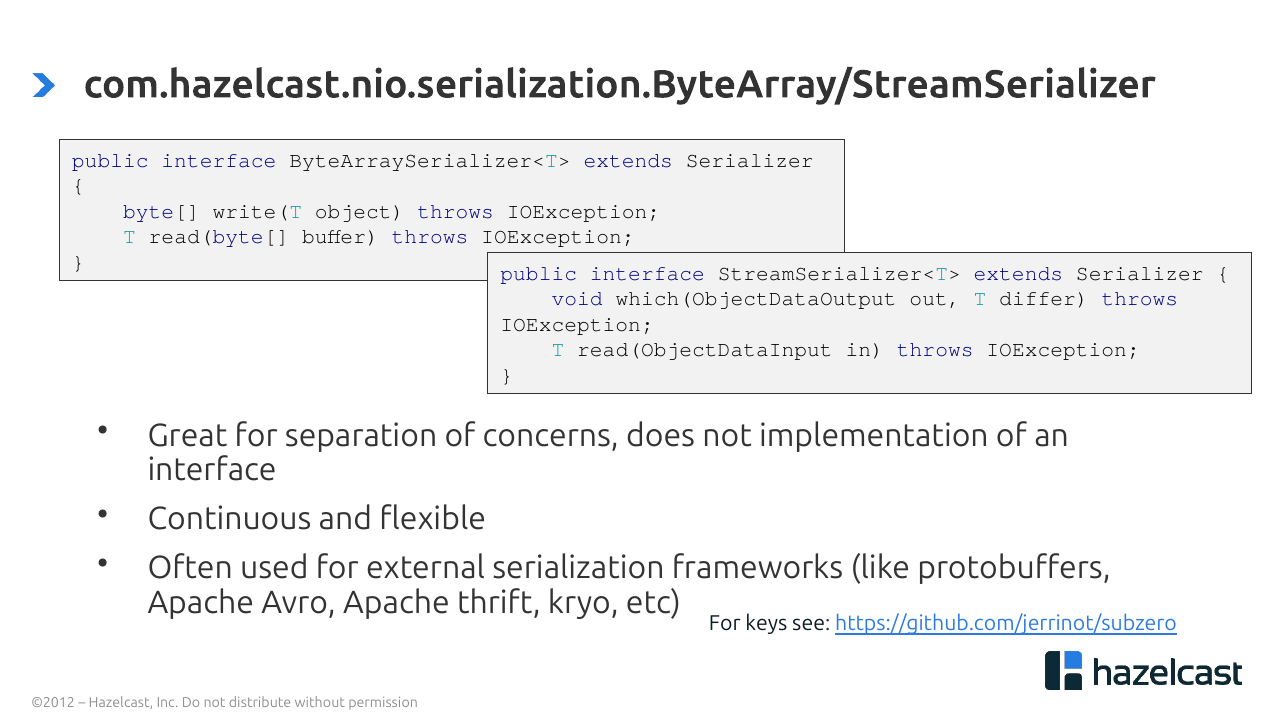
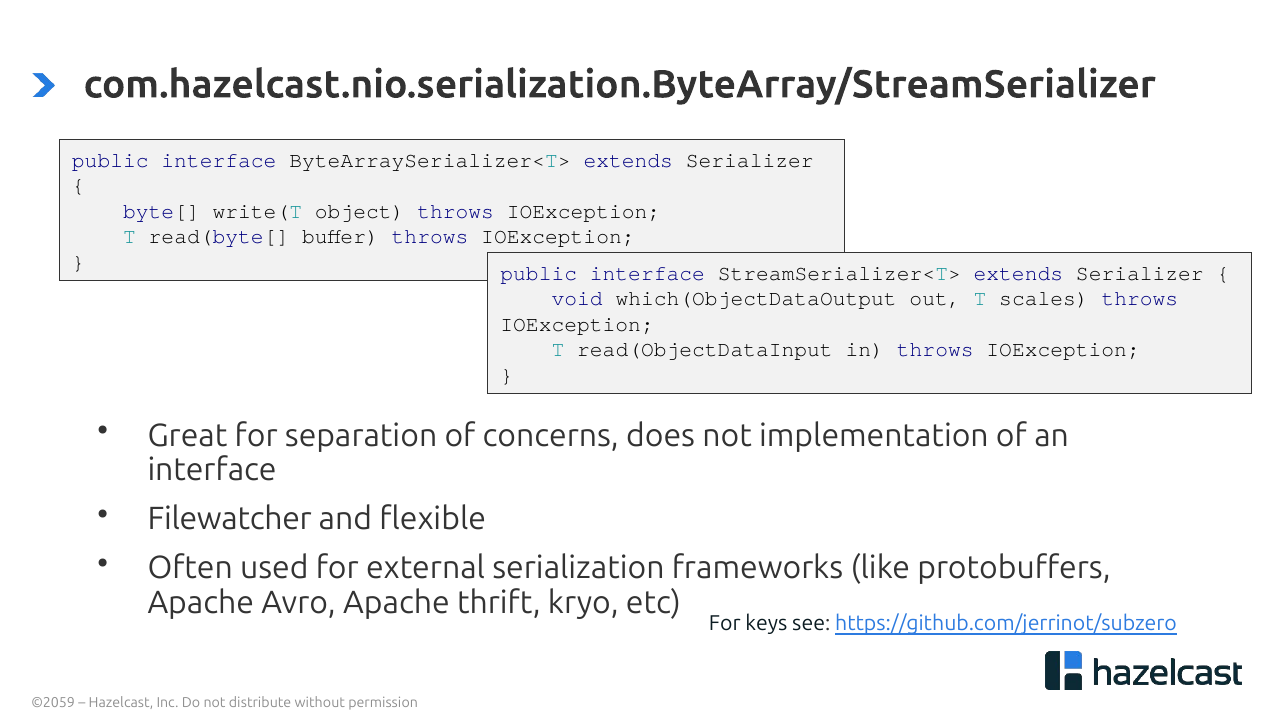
differ: differ -> scales (1044, 299)
Continuous: Continuous -> Filewatcher (230, 519)
©2012: ©2012 -> ©2059 (53, 702)
